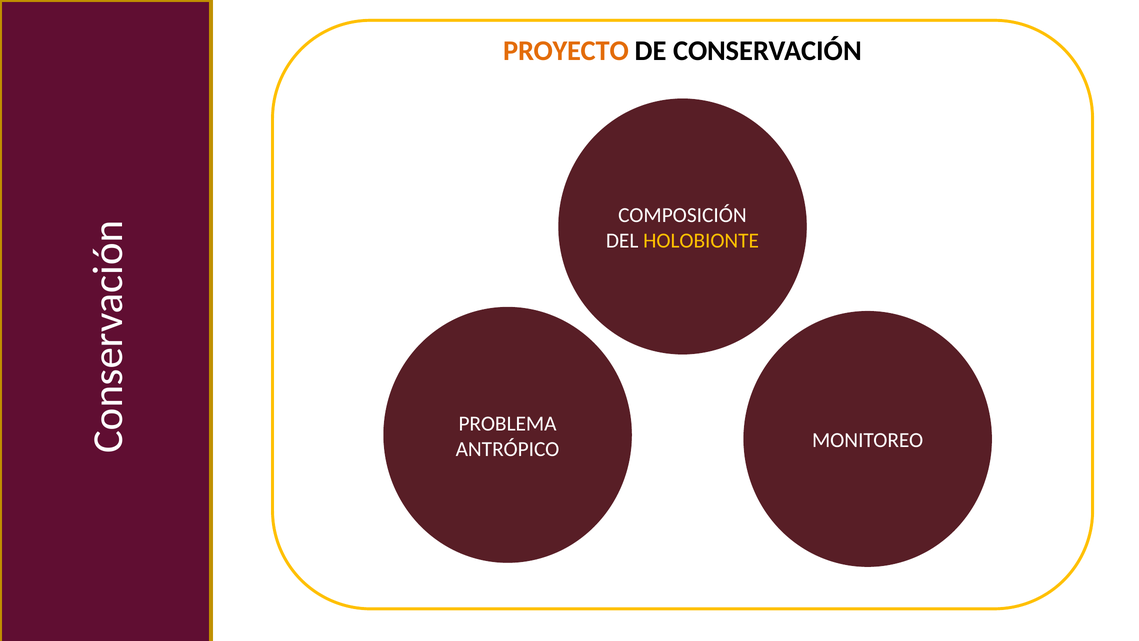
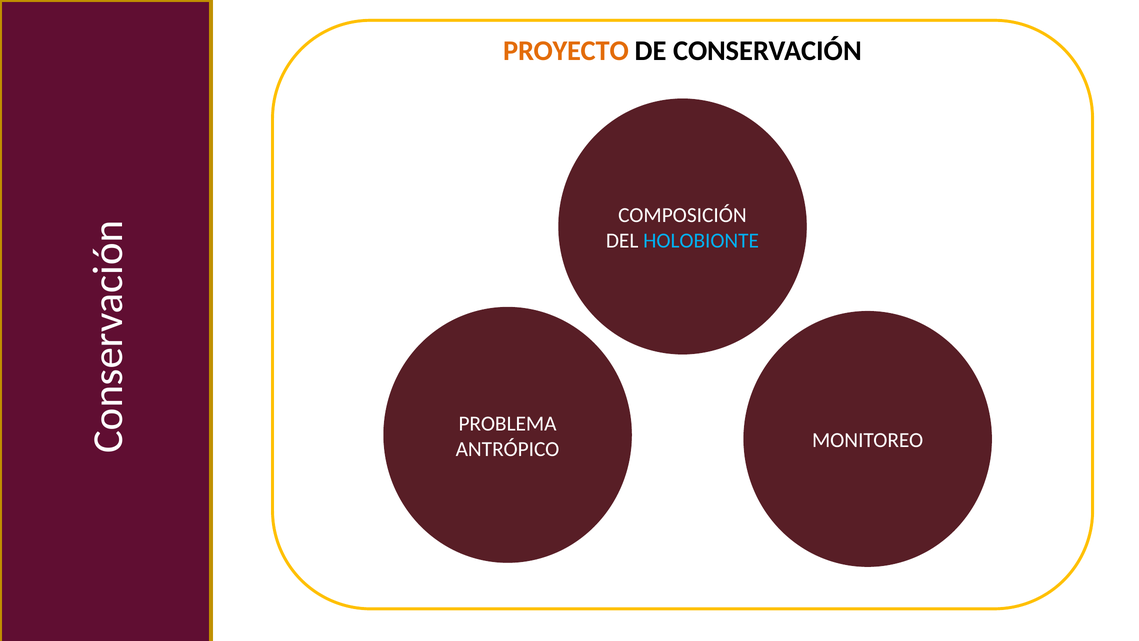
HOLOBIONTE colour: yellow -> light blue (701, 241)
